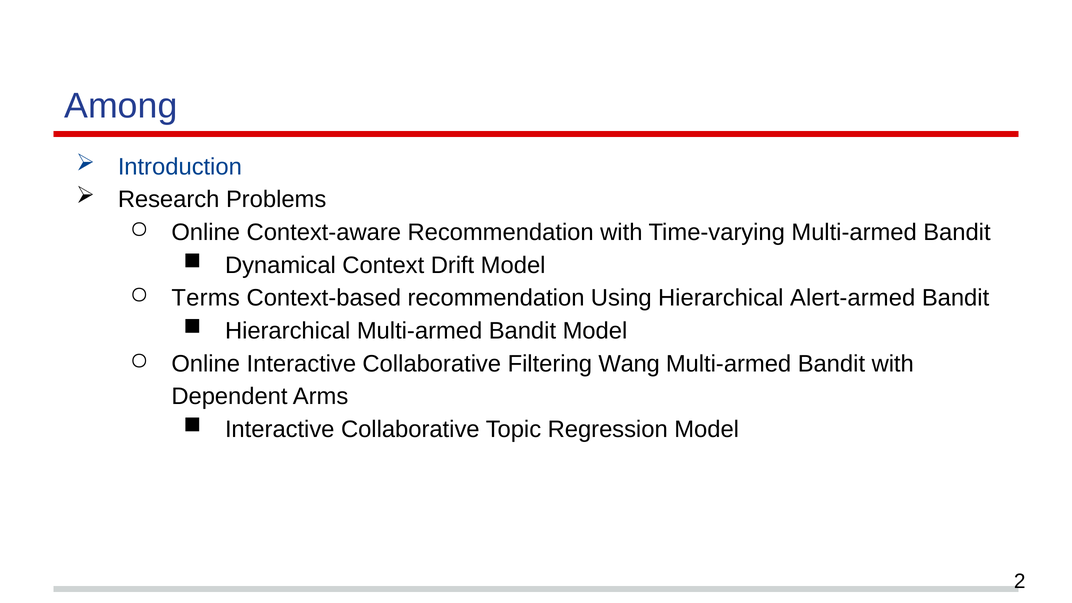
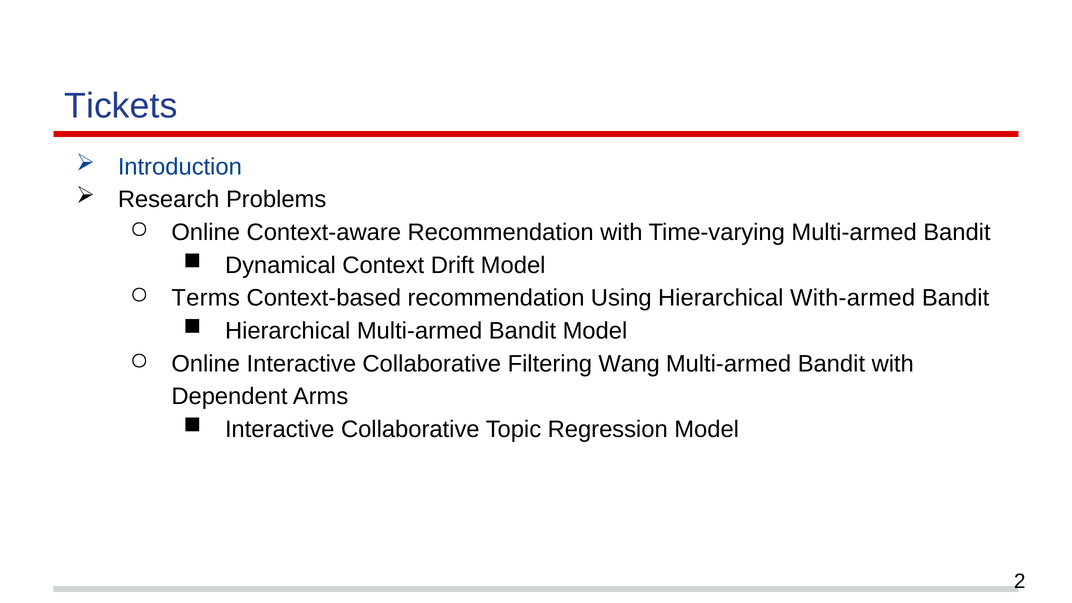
Among: Among -> Tickets (121, 106)
Alert-armed: Alert-armed -> With-armed (853, 298)
